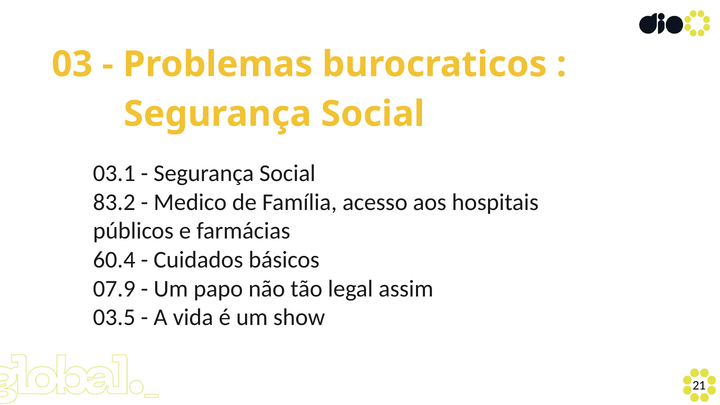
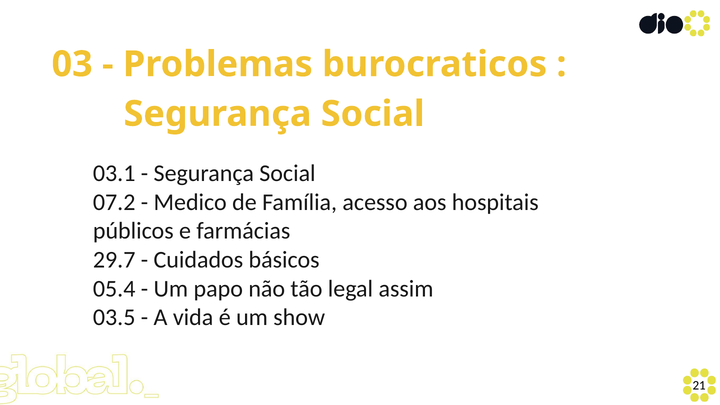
83.2: 83.2 -> 07.2 (114, 202)
60.4: 60.4 -> 29.7 (114, 260)
07.9: 07.9 -> 05.4 (114, 289)
